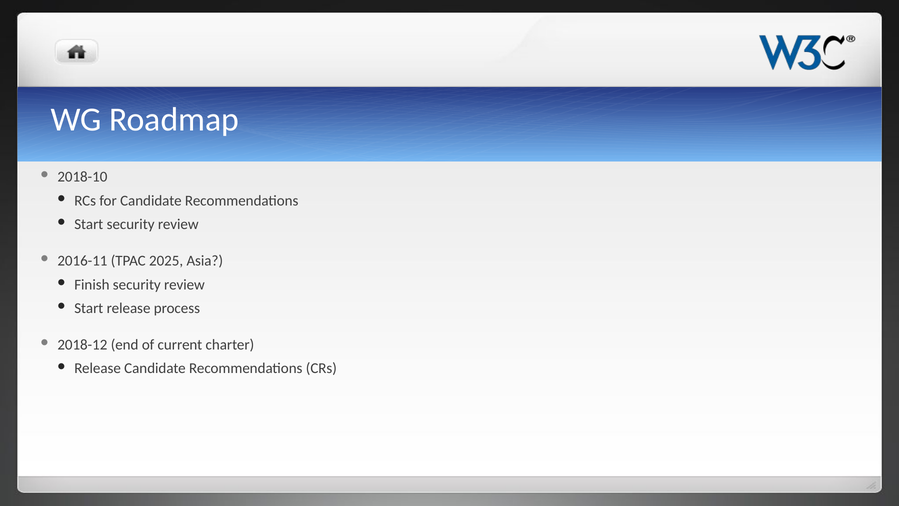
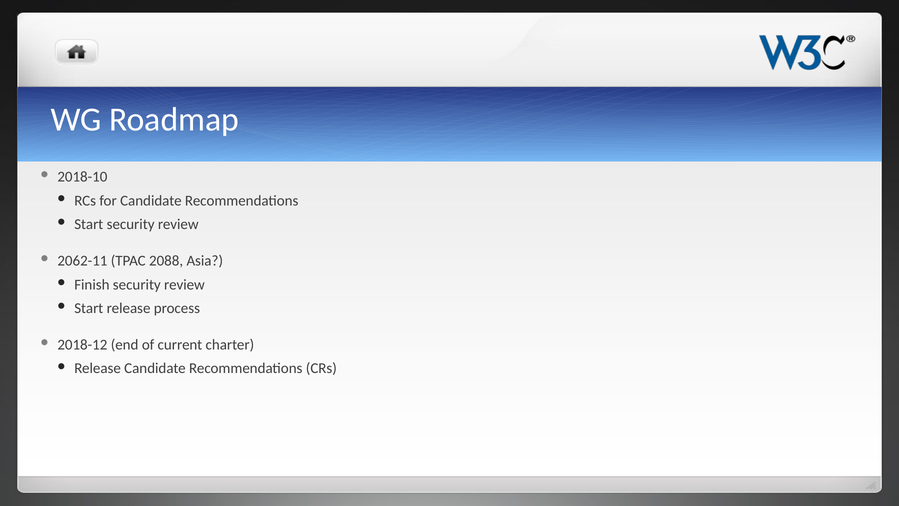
2016-11: 2016-11 -> 2062-11 (82, 261)
2025: 2025 -> 2088 (166, 261)
